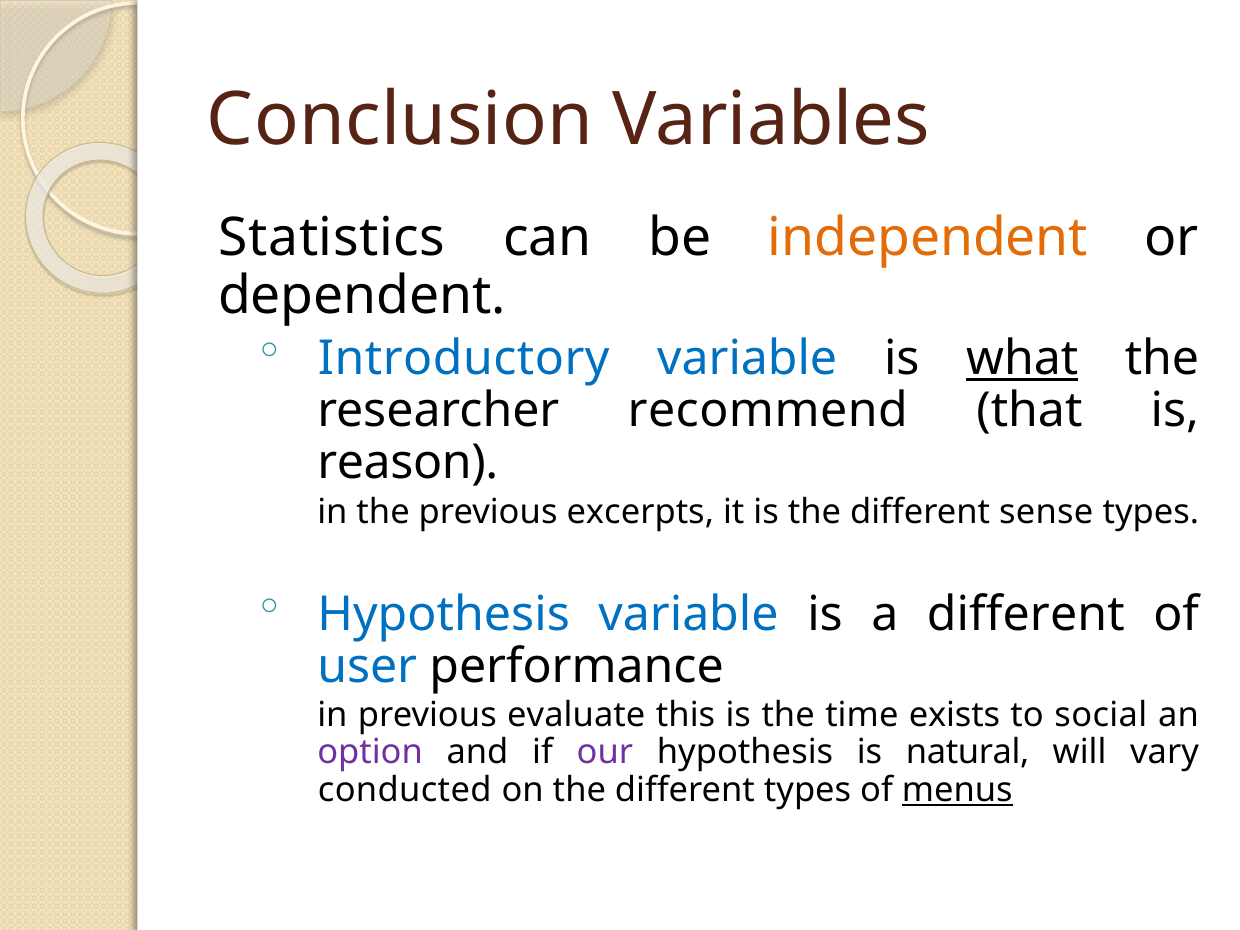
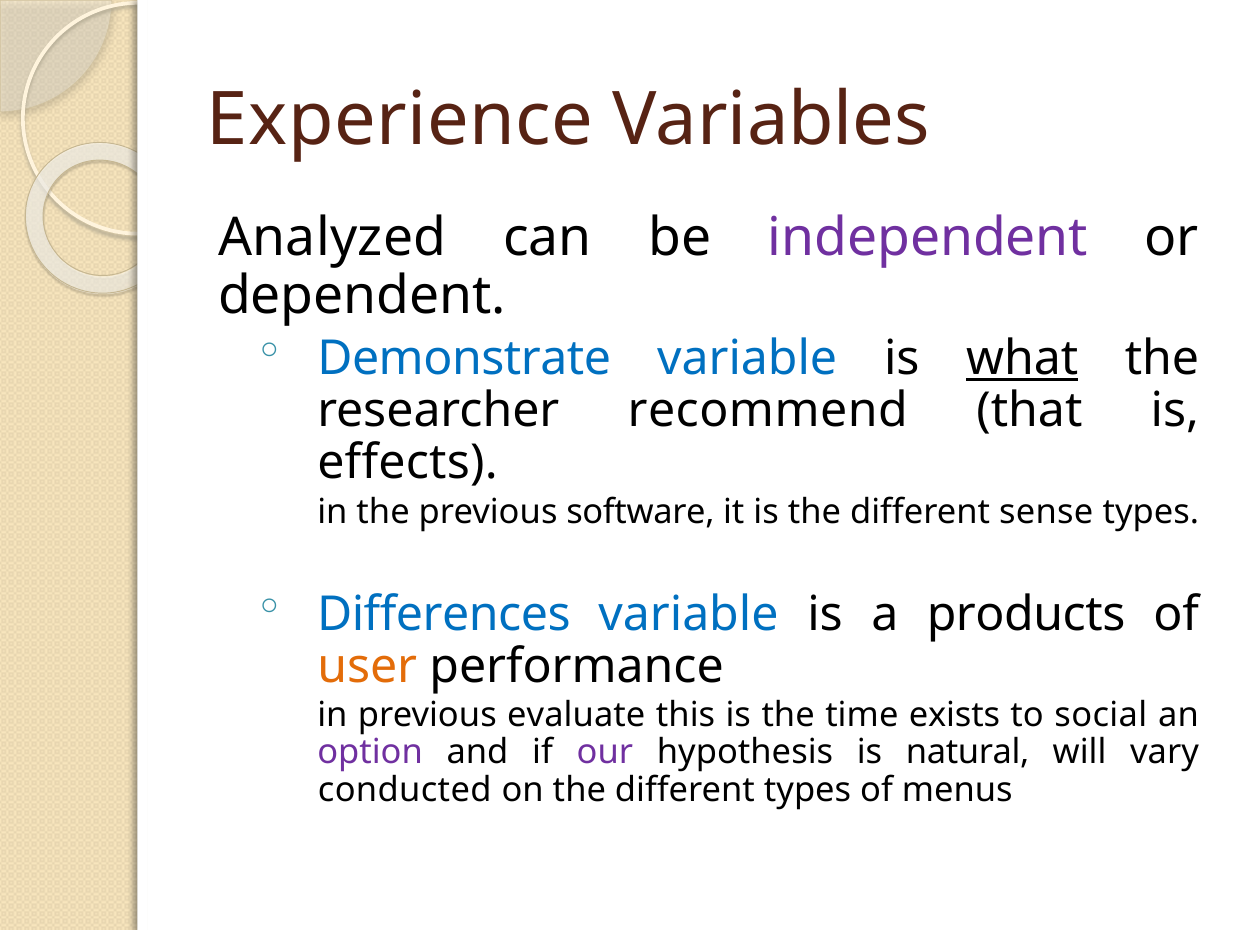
Conclusion: Conclusion -> Experience (400, 120)
Statistics: Statistics -> Analyzed (332, 238)
independent colour: orange -> purple (928, 238)
Introductory: Introductory -> Demonstrate (464, 359)
reason: reason -> effects (408, 463)
excerpts: excerpts -> software (640, 512)
Hypothesis: Hypothesis -> Differences (444, 614)
a different: different -> products (1026, 614)
user colour: blue -> orange (367, 666)
menus underline: present -> none (957, 790)
